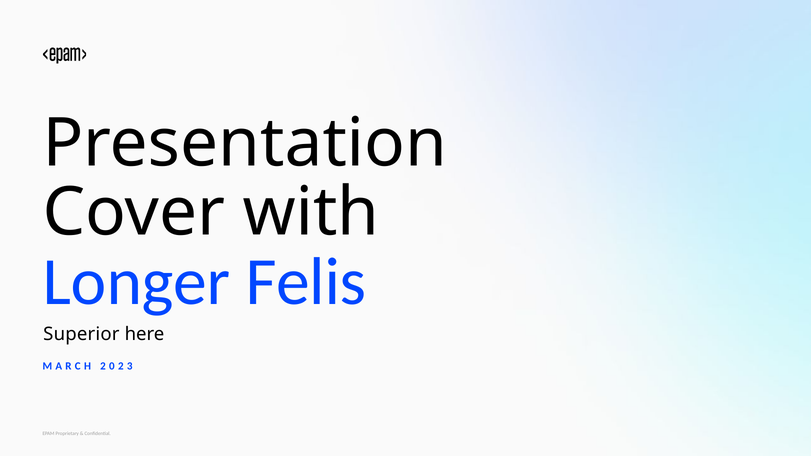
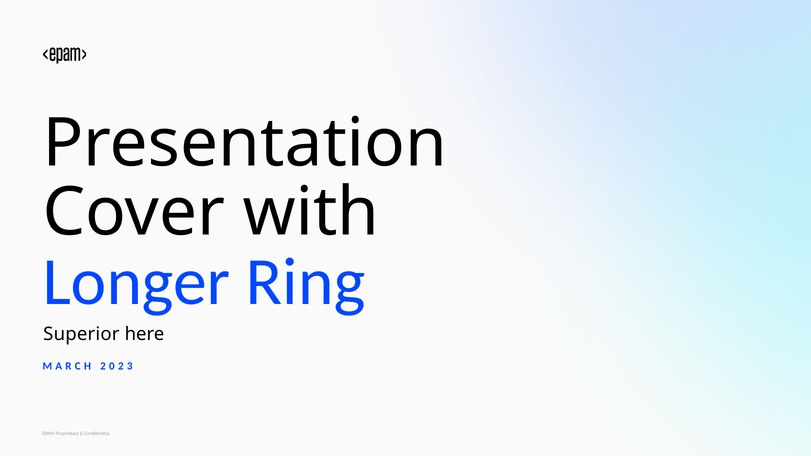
Felis: Felis -> Ring (306, 282)
